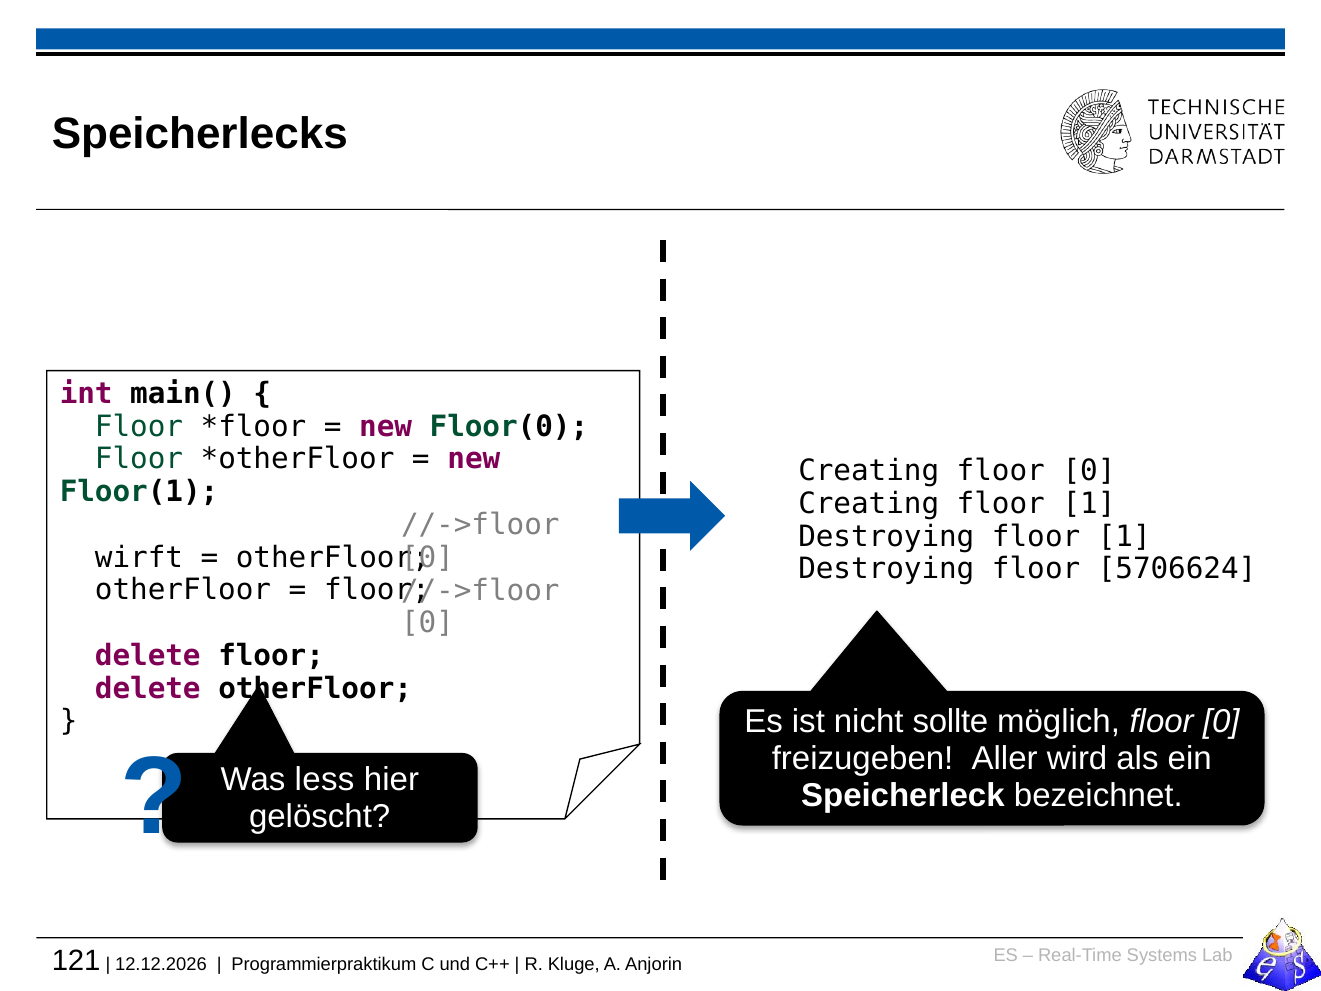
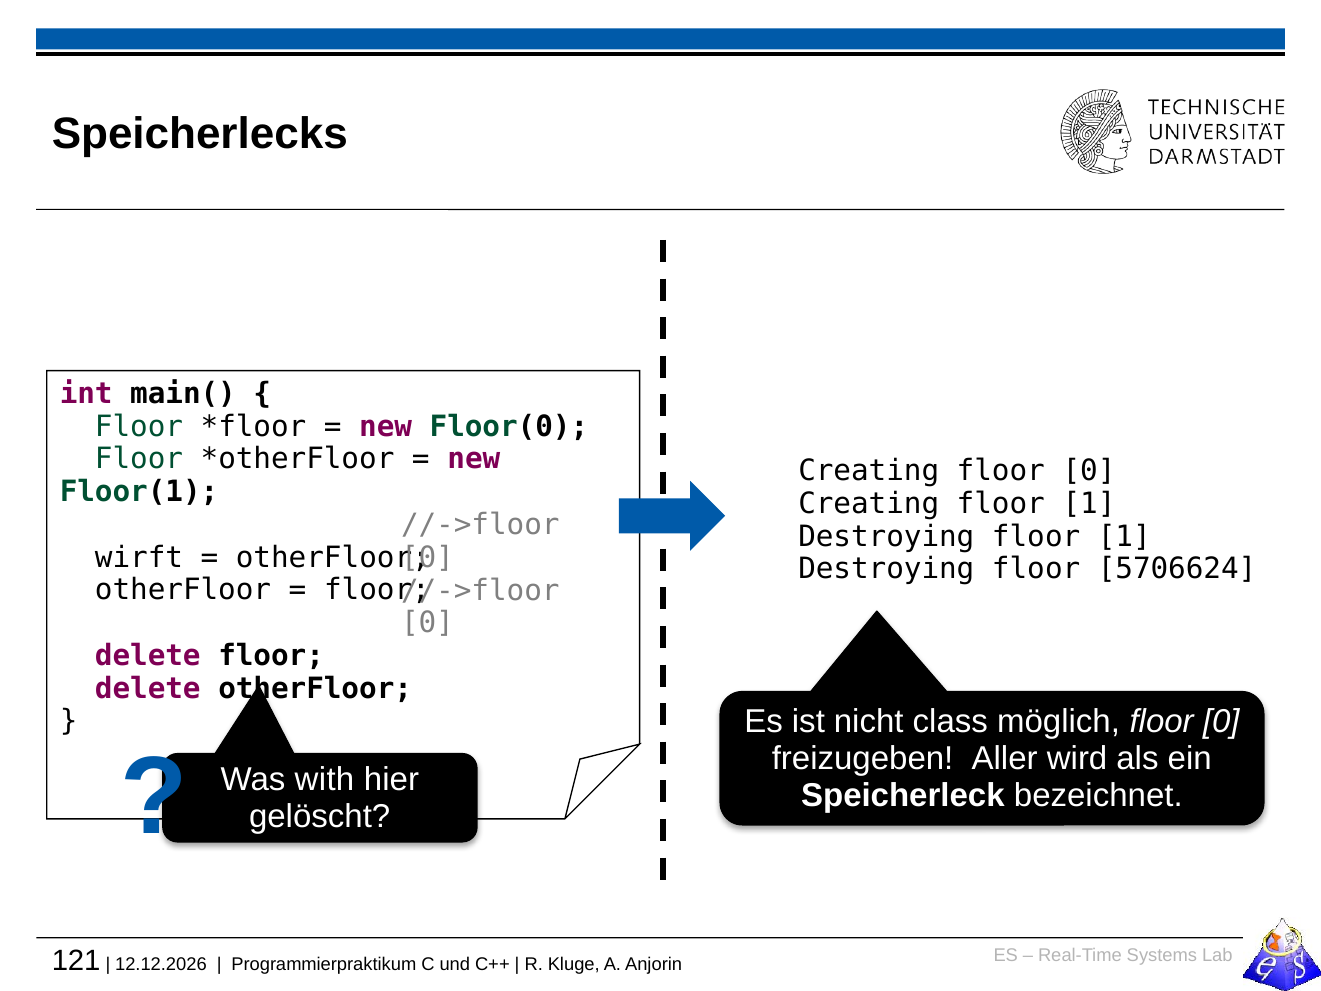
sollte: sollte -> class (950, 721)
less: less -> with (325, 779)
